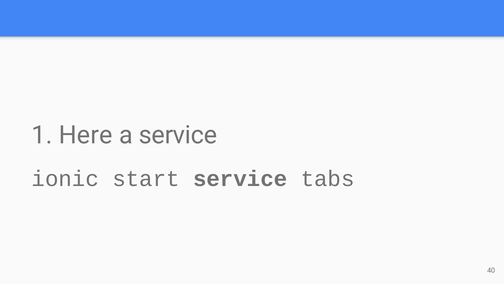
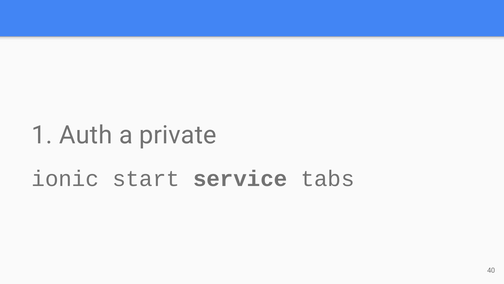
Here: Here -> Auth (86, 135)
a service: service -> private (178, 135)
